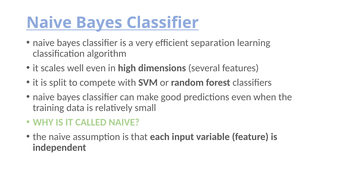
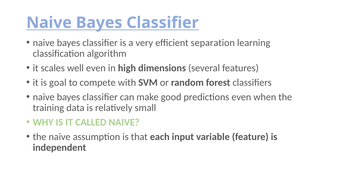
split: split -> goal (58, 83)
